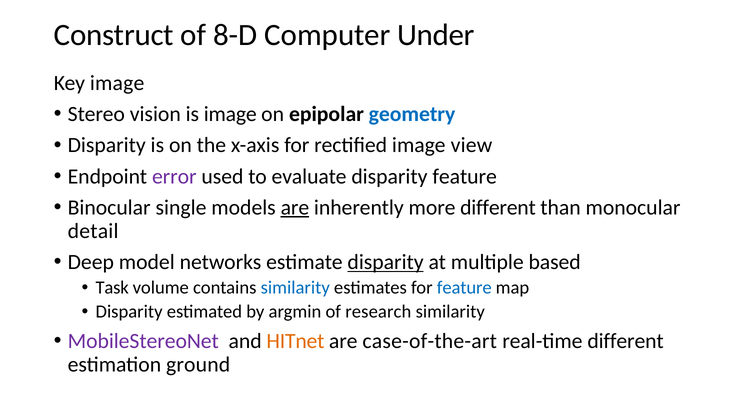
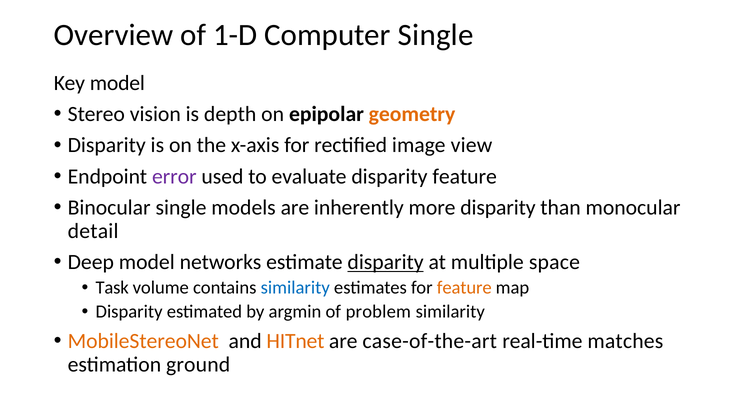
Construct: Construct -> Overview (114, 35)
8-D: 8-D -> 1-D (235, 35)
Computer Under: Under -> Single (436, 35)
Key image: image -> model (117, 83)
is image: image -> depth (230, 114)
geometry colour: blue -> orange (412, 114)
are underline: present -> none (295, 208)
more different: different -> disparity (498, 208)
based: based -> space (554, 262)
feature colour: blue -> orange (464, 288)
research: research -> problem (378, 312)
MobileStereoNet colour: purple -> orange (143, 341)
real-time different: different -> matches (625, 341)
